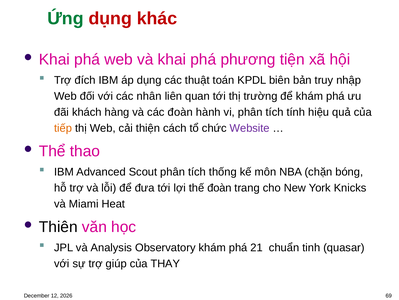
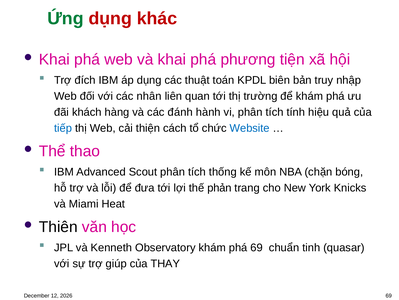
các đoàn: đoàn -> đánh (180, 112)
tiếp colour: orange -> blue (63, 128)
Website colour: purple -> blue (250, 128)
thế đoàn: đoàn -> phản (219, 187)
Analysis: Analysis -> Kenneth (111, 247)
phá 21: 21 -> 69 (257, 247)
